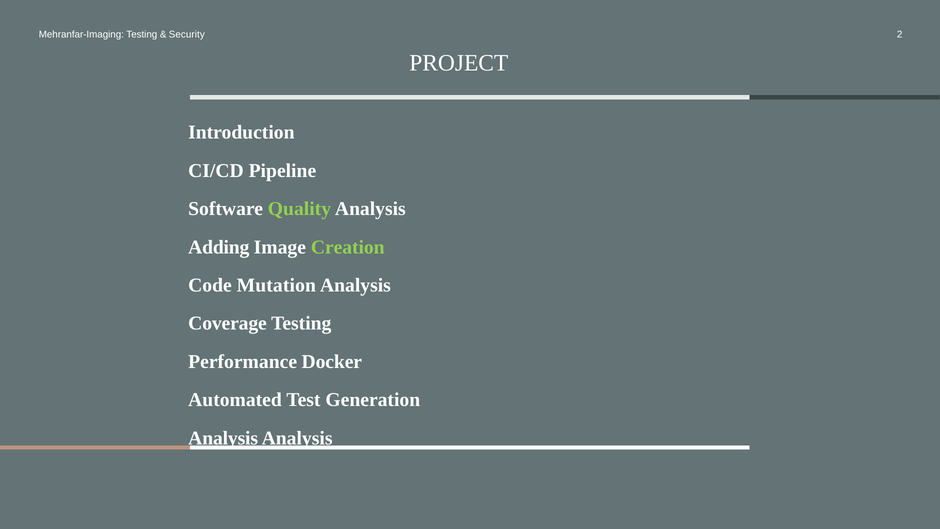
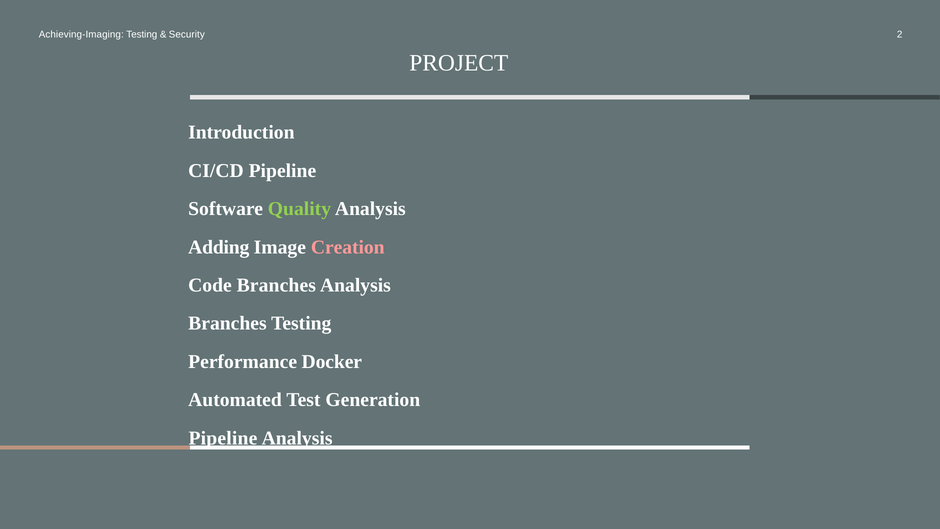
Mehranfar-Imaging: Mehranfar-Imaging -> Achieving-Imaging (81, 34)
Creation colour: light green -> pink (348, 247)
Code Mutation: Mutation -> Branches (276, 285)
Coverage: Coverage -> Branches (227, 323)
Analysis: Analysis -> Pipeline (223, 438)
